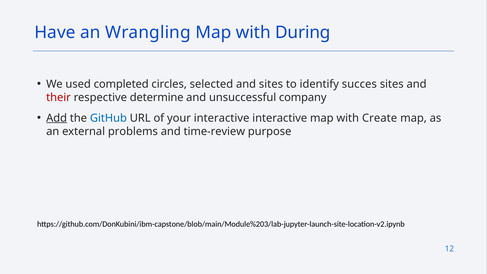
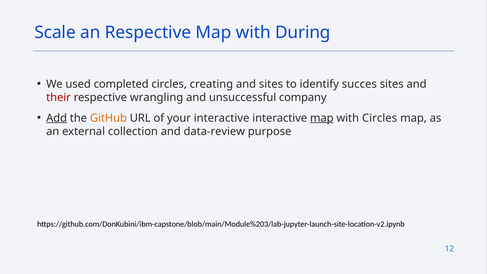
Have: Have -> Scale (55, 33)
an Wrangling: Wrangling -> Respective (148, 33)
selected: selected -> creating (211, 84)
determine: determine -> wrangling (157, 98)
GitHub colour: blue -> orange (108, 118)
map underline: none -> present (322, 118)
with Create: Create -> Circles (380, 118)
problems: problems -> collection (133, 131)
time-review: time-review -> data-review (214, 131)
